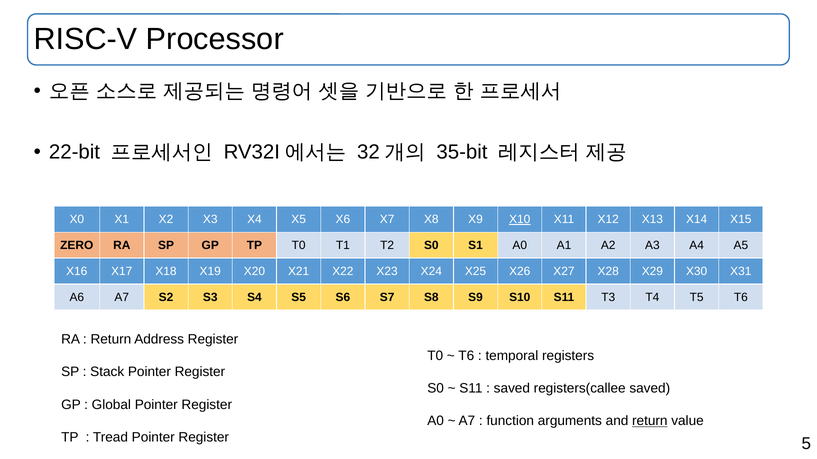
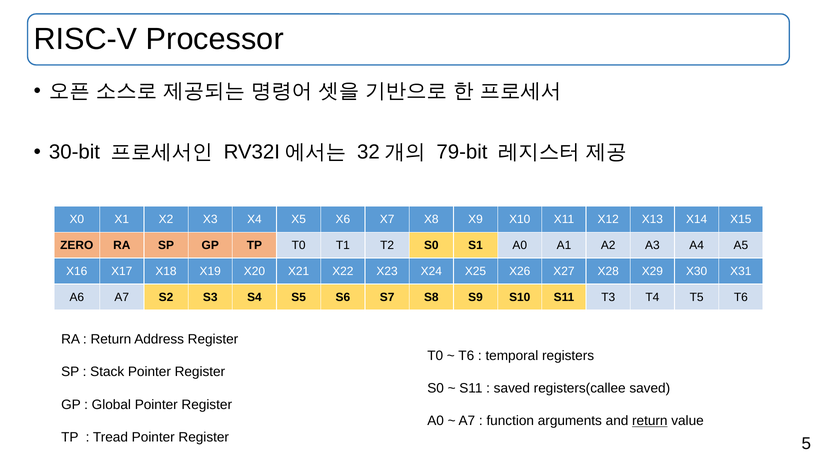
22-bit: 22-bit -> 30-bit (75, 152)
35-bit: 35-bit -> 79-bit (462, 152)
X10 underline: present -> none (520, 220)
